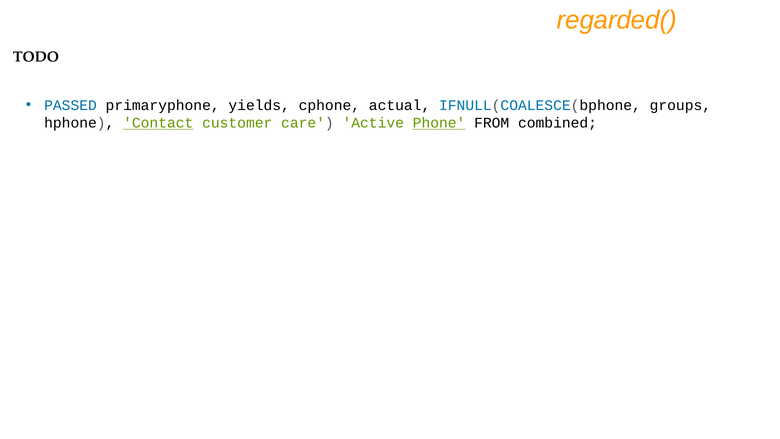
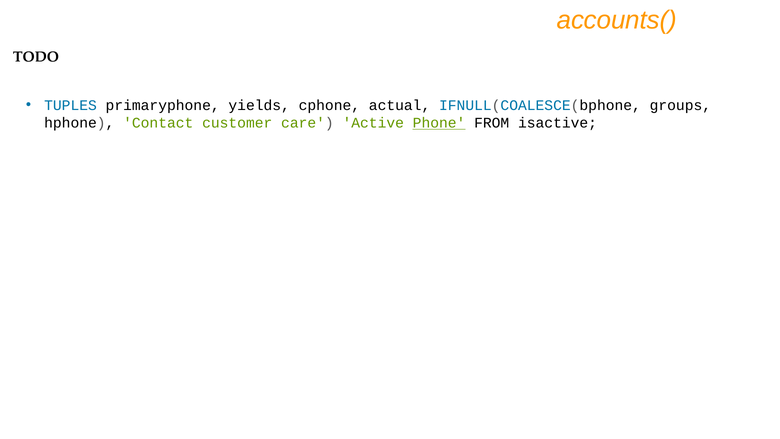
regarded(: regarded( -> accounts( (617, 20)
PASSED: PASSED -> TUPLES (71, 105)
Contact underline: present -> none (158, 123)
combined: combined -> isactive (558, 123)
